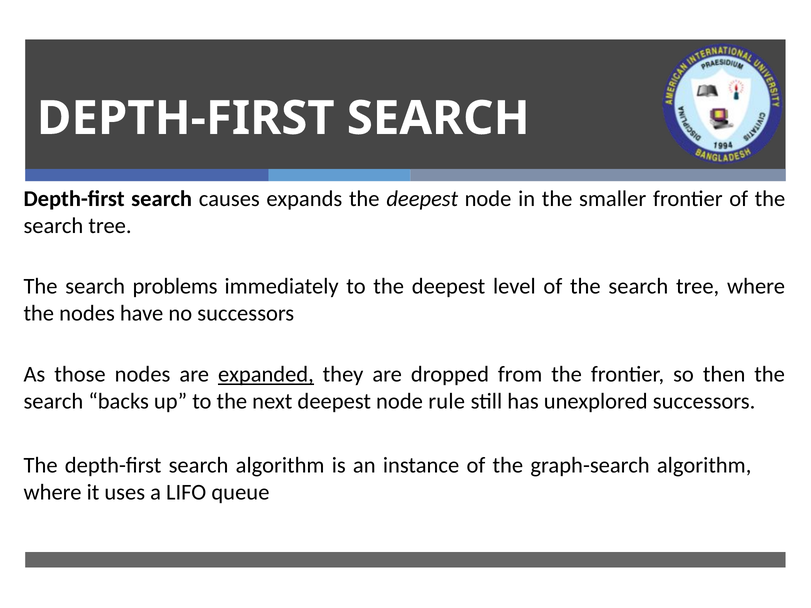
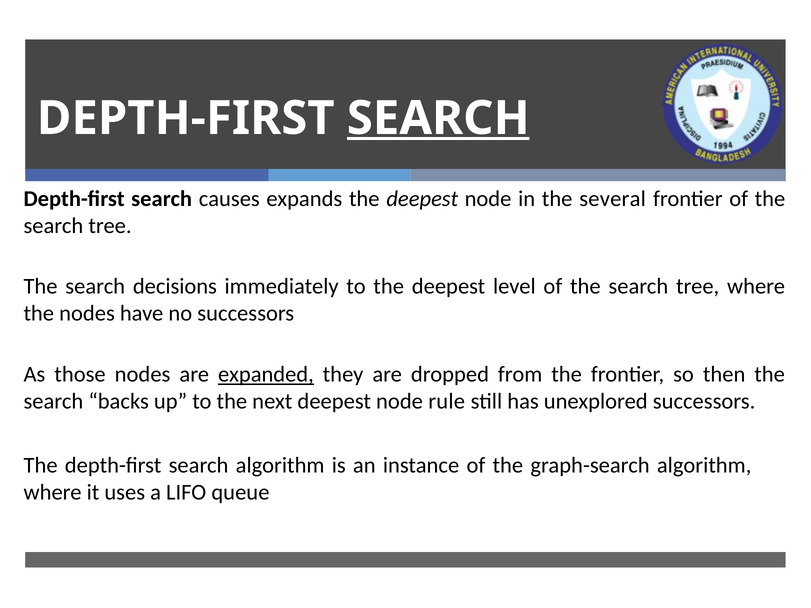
SEARCH underline: none -> present (438, 118)
smaller: smaller -> several (613, 199)
problems: problems -> decisions (175, 287)
